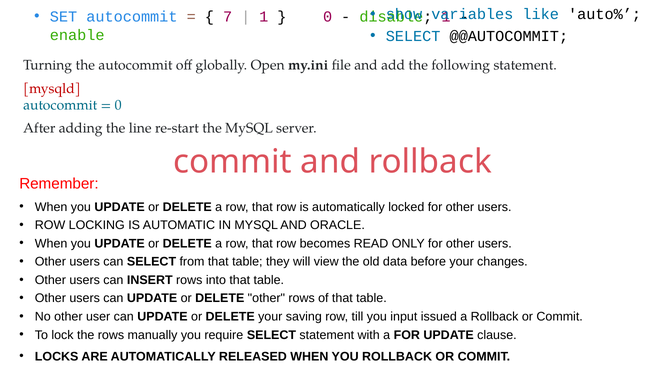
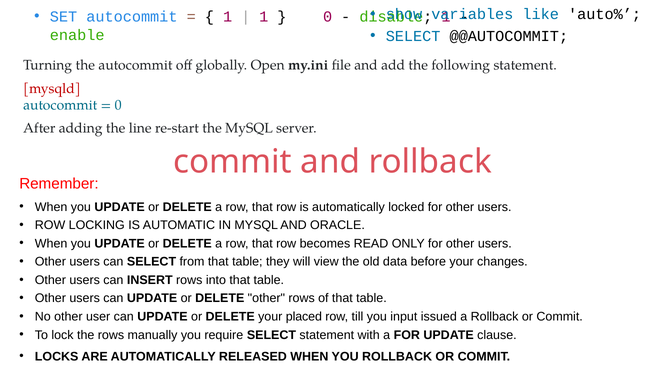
7: 7 -> 1 (228, 17)
saving: saving -> placed (304, 317)
